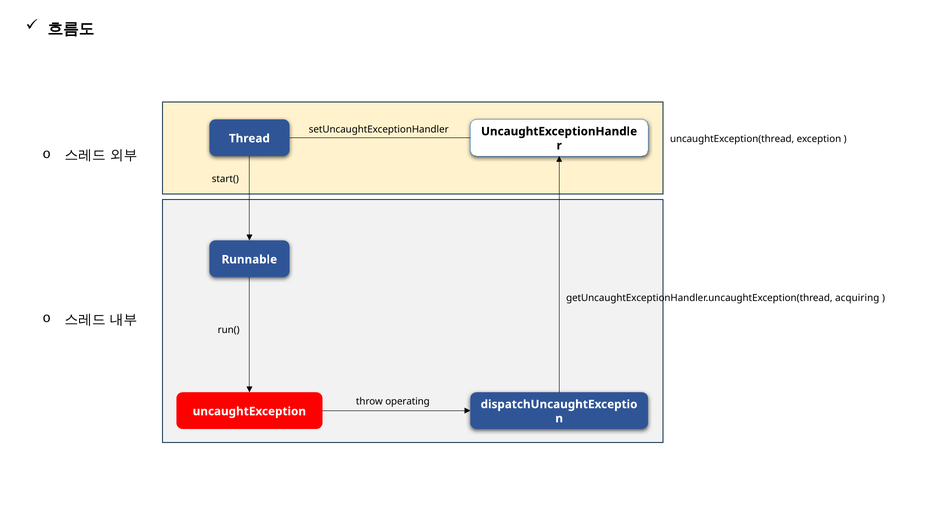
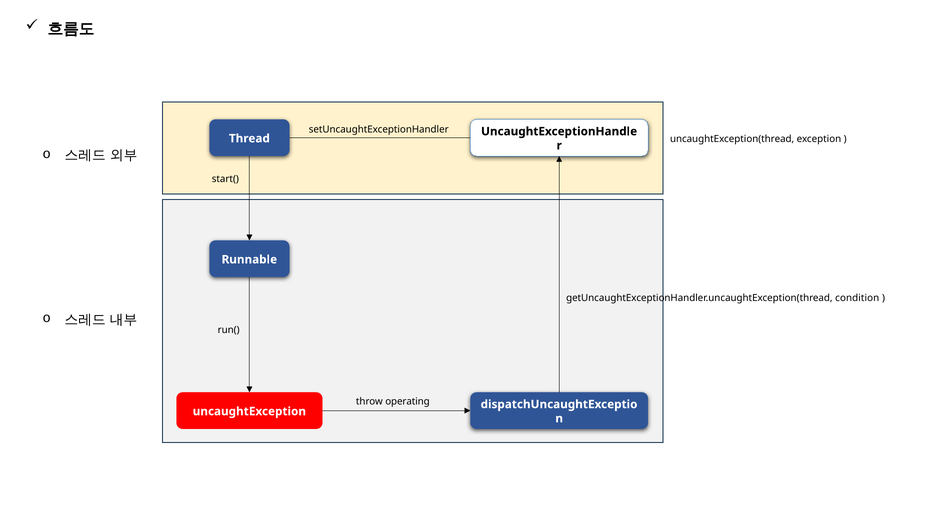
acquiring: acquiring -> condition (857, 298)
